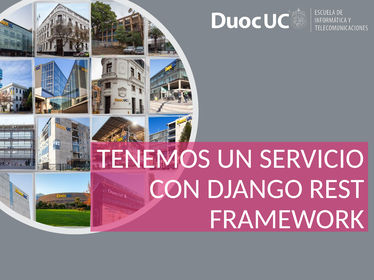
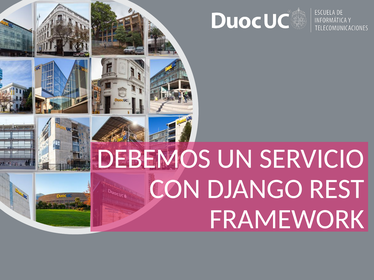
TENEMOS: TENEMOS -> DEBEMOS (154, 159)
